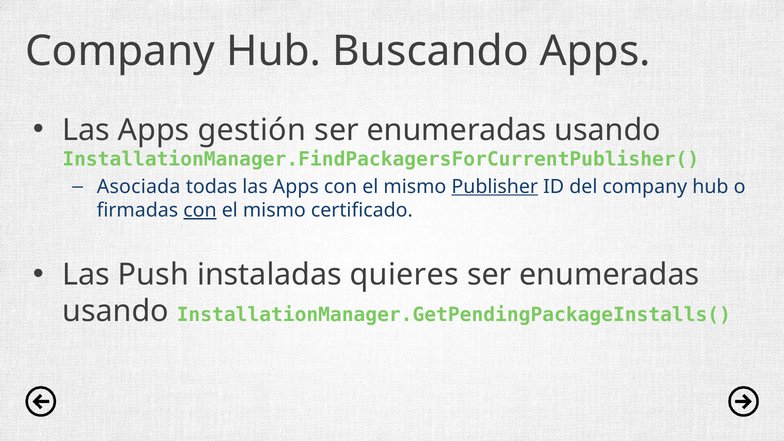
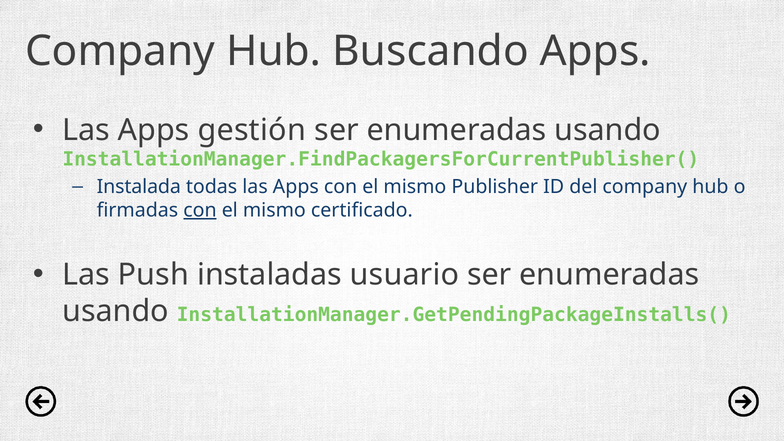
Asociada: Asociada -> Instalada (139, 187)
Publisher underline: present -> none (495, 187)
quieres: quieres -> usuario (404, 275)
